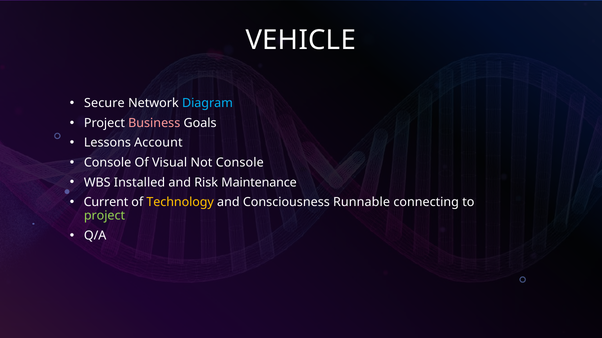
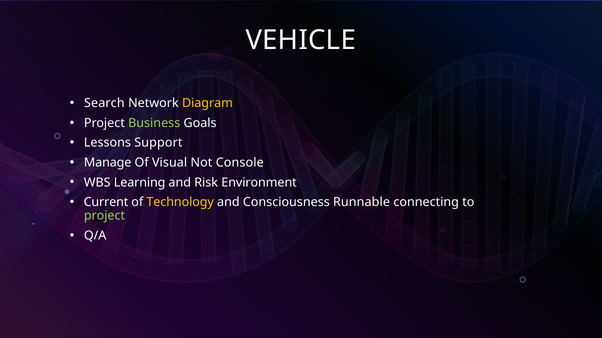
Secure: Secure -> Search (104, 103)
Diagram colour: light blue -> yellow (207, 103)
Business colour: pink -> light green (154, 123)
Account: Account -> Support (158, 143)
Console: Console -> Manage (108, 163)
Installed: Installed -> Learning (140, 183)
Maintenance: Maintenance -> Environment (259, 183)
